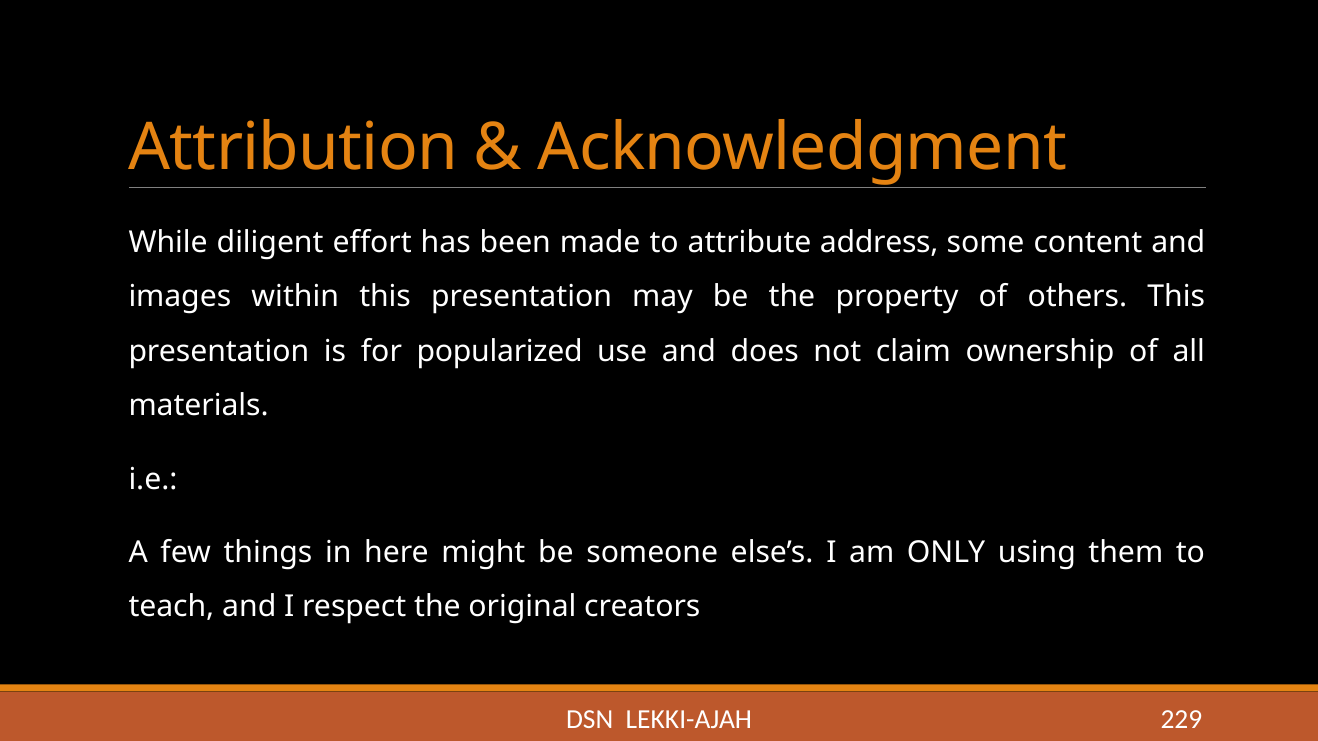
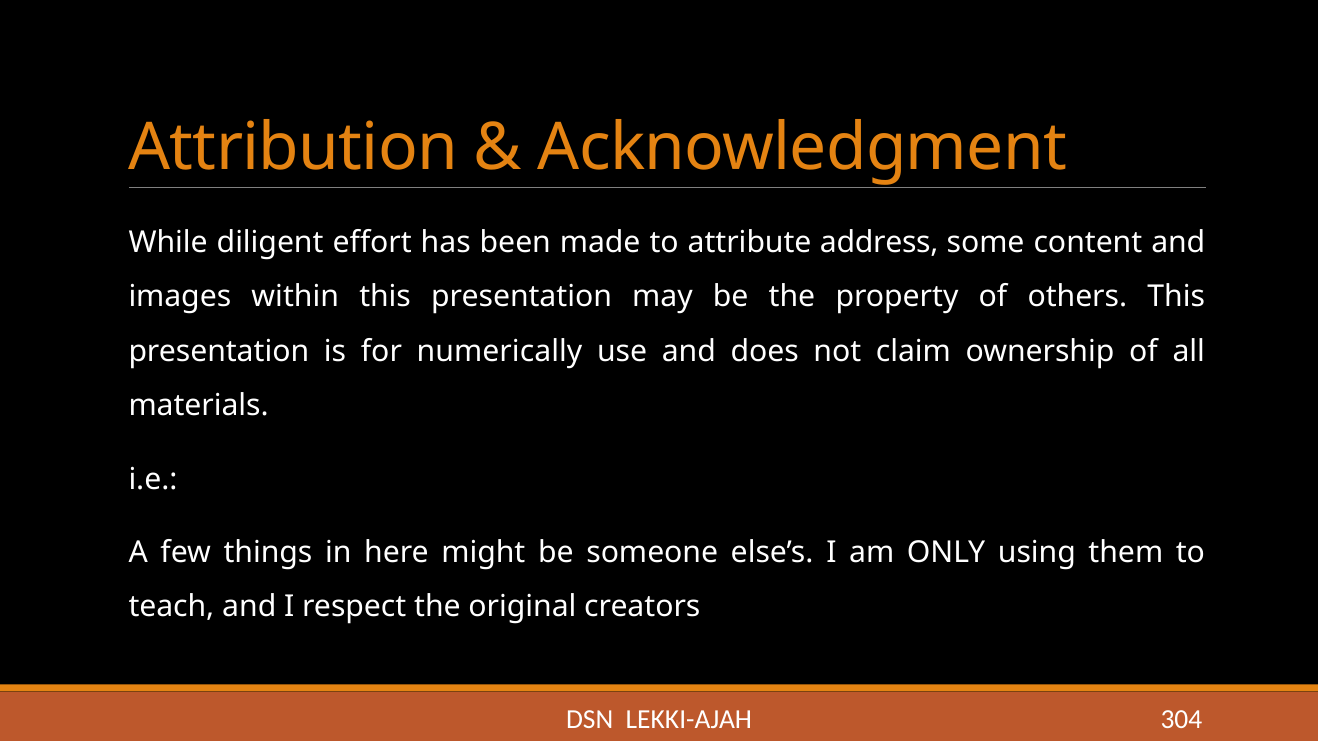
popularized: popularized -> numerically (500, 351)
229: 229 -> 304 (1181, 720)
